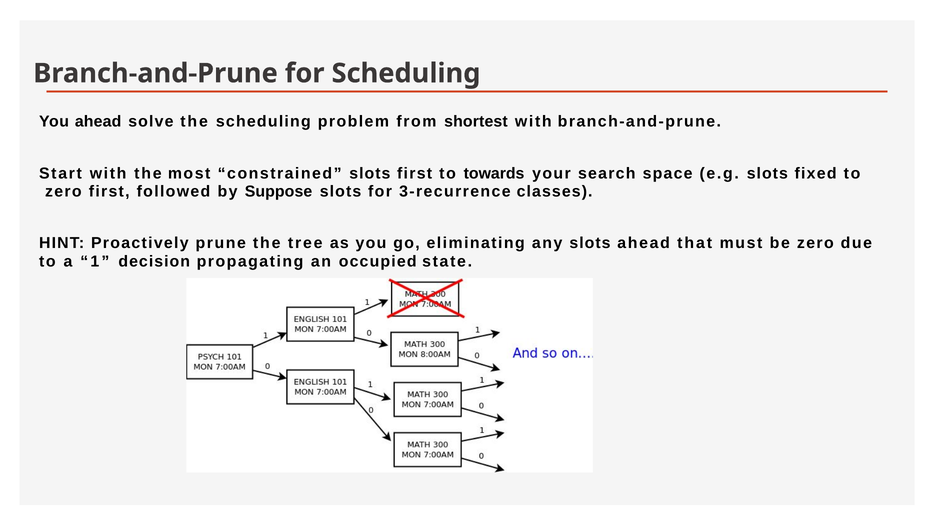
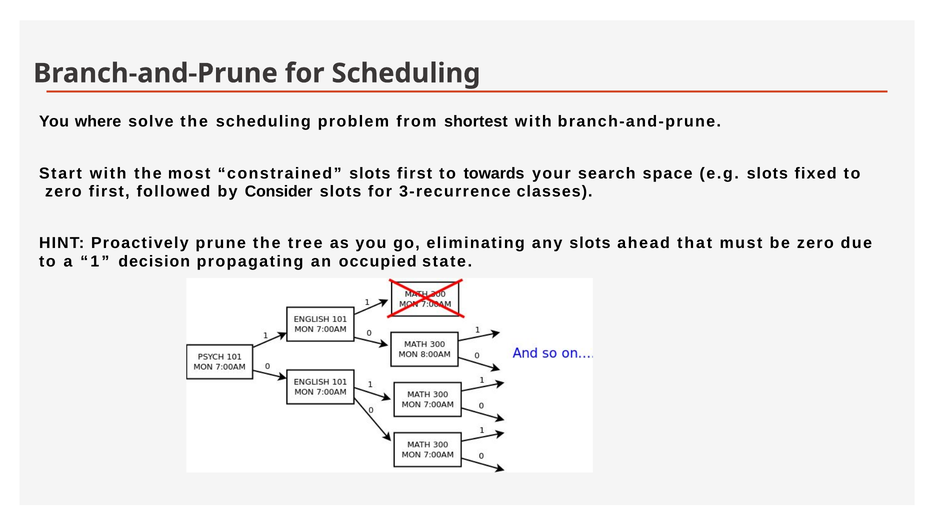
You ahead: ahead -> where (98, 122)
Suppose: Suppose -> Consider (279, 192)
